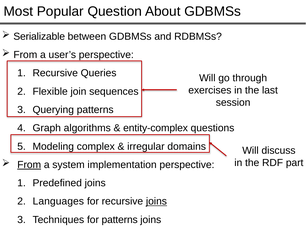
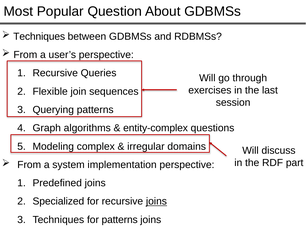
Serializable: Serializable -> Techniques (39, 37)
From underline: present -> none (29, 165)
Languages: Languages -> Specialized (58, 202)
